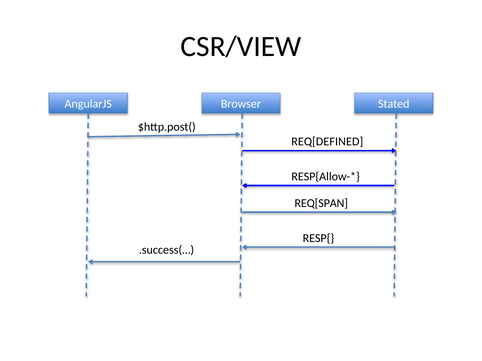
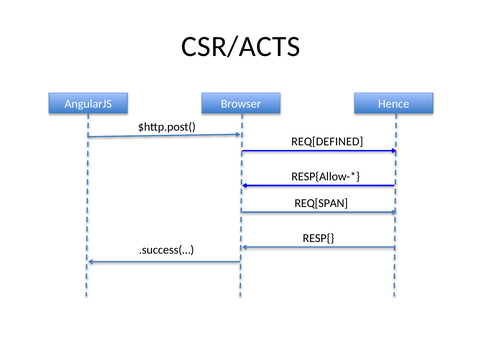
CSR/VIEW: CSR/VIEW -> CSR/ACTS (241, 47)
Stated: Stated -> Hence (394, 104)
